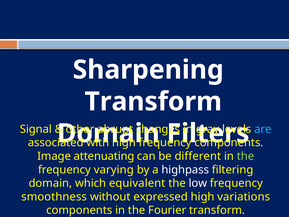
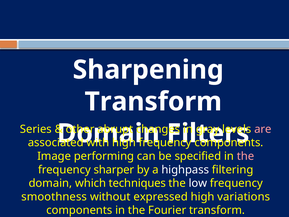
Signal: Signal -> Series (36, 129)
are colour: light blue -> pink (263, 129)
attenuating: attenuating -> performing (104, 156)
different: different -> specified (198, 156)
the colour: light green -> pink (245, 156)
varying: varying -> sharper (114, 170)
equivalent: equivalent -> techniques (137, 183)
